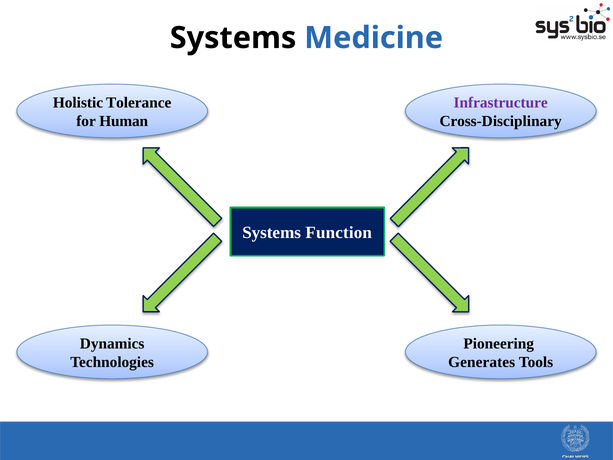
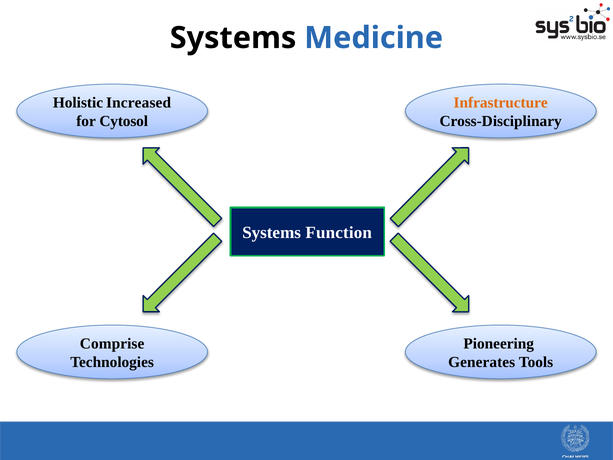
Tolerance: Tolerance -> Increased (139, 103)
Infrastructure colour: purple -> orange (501, 103)
Human: Human -> Cytosol (124, 121)
Dynamics: Dynamics -> Comprise (112, 344)
